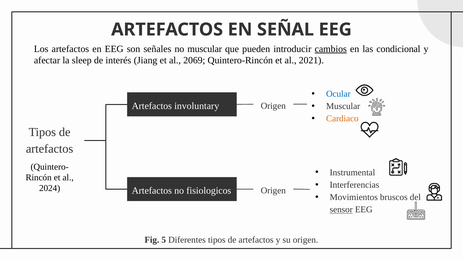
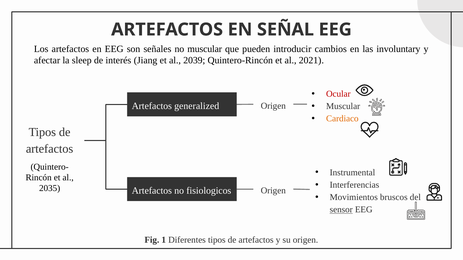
cambios underline: present -> none (331, 49)
condicional: condicional -> involuntary (398, 49)
2069: 2069 -> 2039 (194, 61)
Ocular colour: blue -> red (338, 94)
involuntary: involuntary -> generalized (197, 106)
2024: 2024 -> 2035 (50, 189)
5: 5 -> 1 (164, 240)
